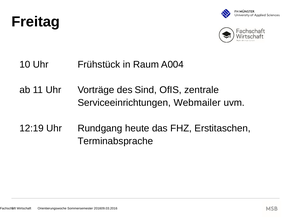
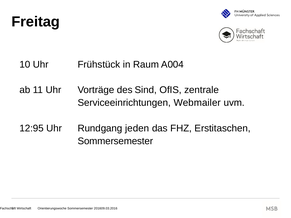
12:19: 12:19 -> 12:95 (32, 128)
heute: heute -> jeden (137, 128)
Terminabsprache: Terminabsprache -> Sommersemester (115, 141)
